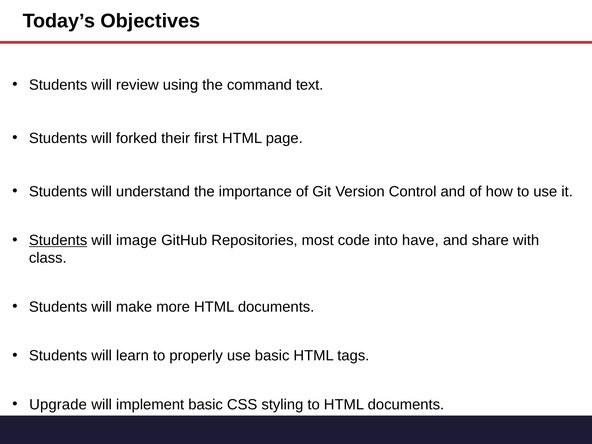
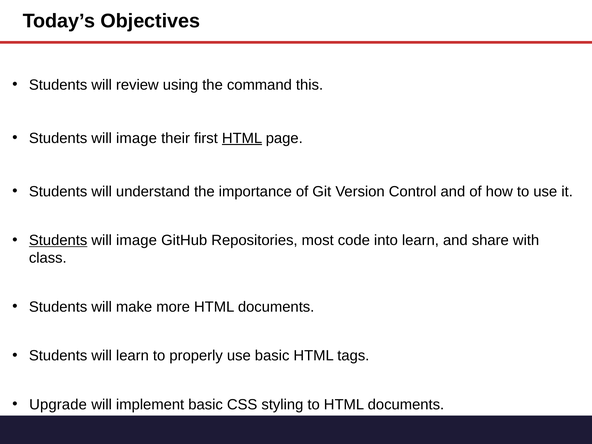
text: text -> this (310, 85)
forked: forked -> image (136, 138)
HTML underline: none -> present (242, 138)
into have: have -> learn (420, 240)
